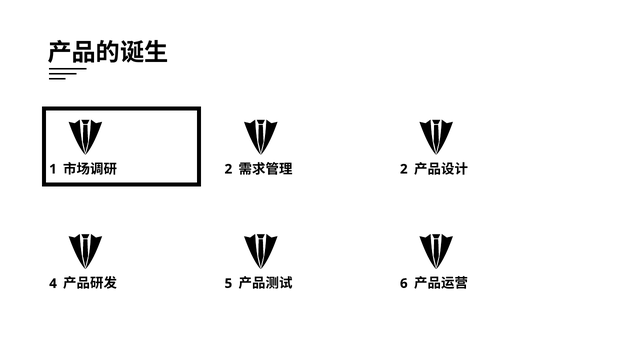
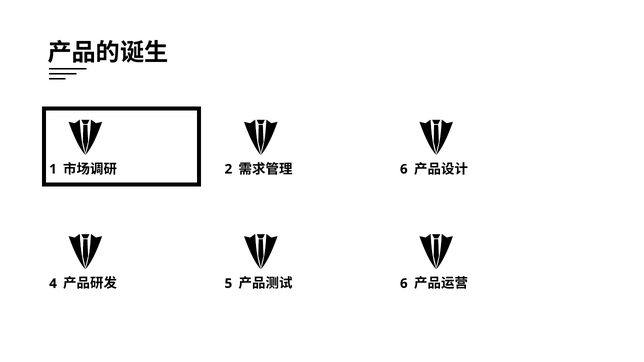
2: 2 -> 6 (404, 169)
